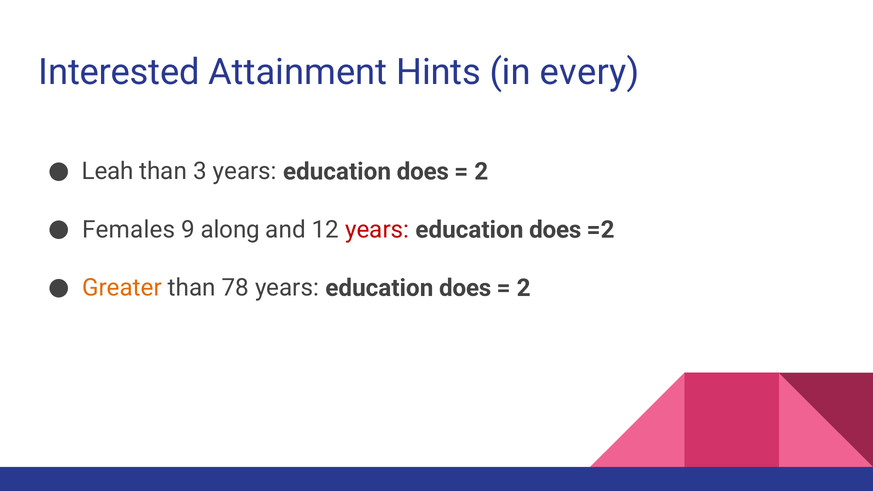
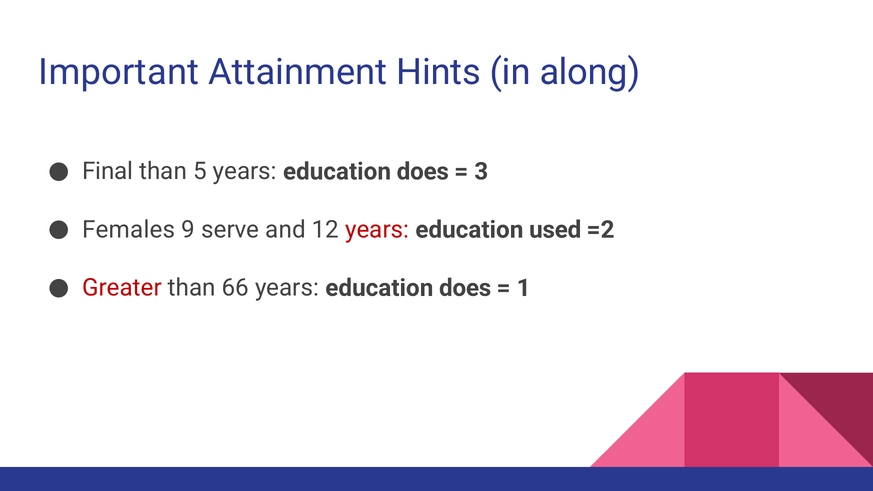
Interested: Interested -> Important (119, 72)
every: every -> along (590, 72)
Leah: Leah -> Final (108, 172)
3: 3 -> 5 (200, 172)
2: 2 -> 3 (481, 172)
along: along -> serve (230, 230)
does: does -> used (555, 230)
Greater colour: orange -> red (122, 288)
78: 78 -> 66 (235, 288)
2: 2 -> 1 (524, 288)
